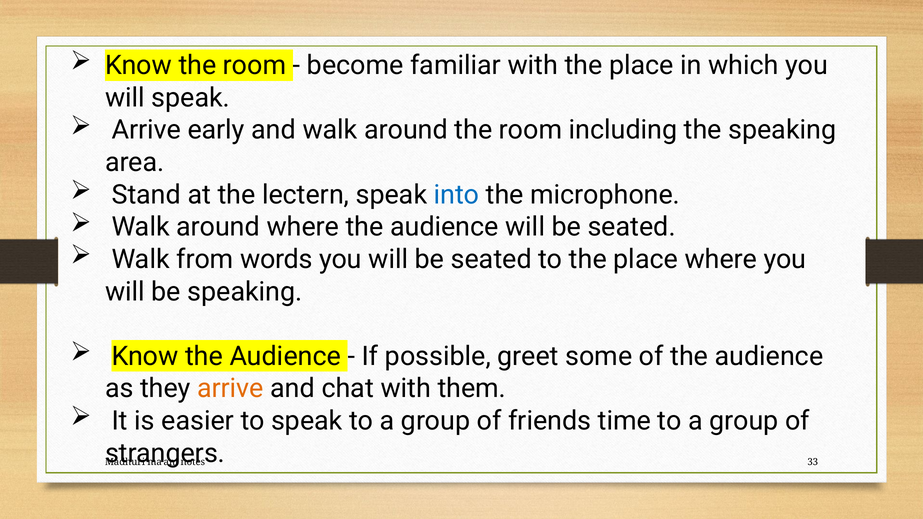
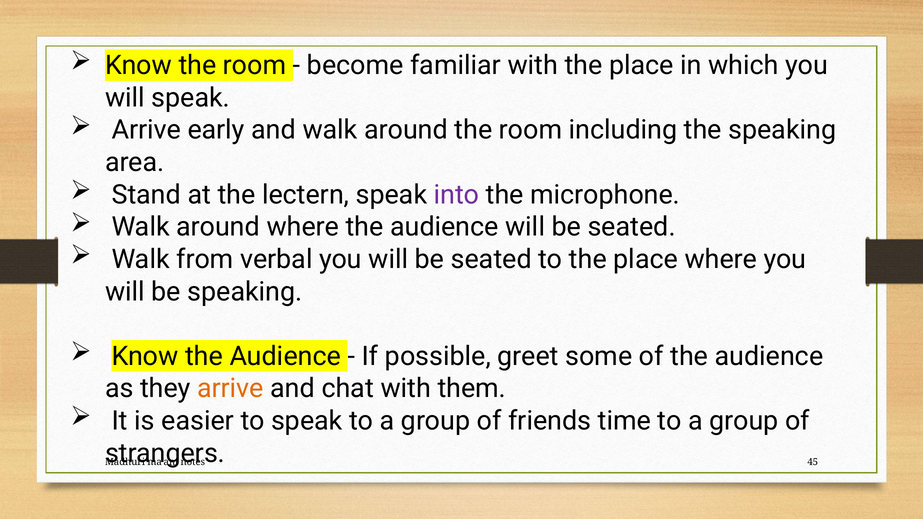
into colour: blue -> purple (457, 195)
words: words -> verbal (276, 259)
33: 33 -> 45 (813, 462)
